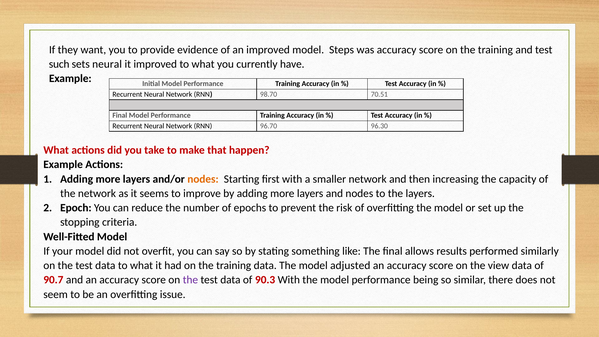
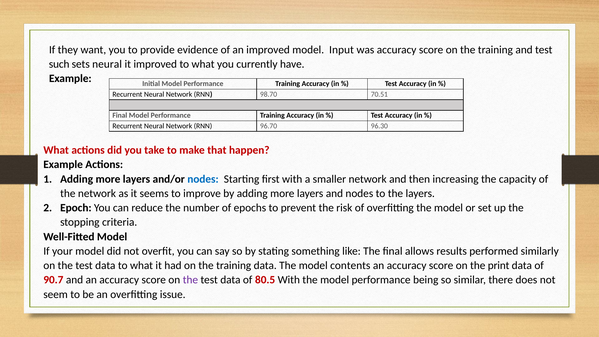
Steps: Steps -> Input (342, 50)
nodes colour: orange -> blue (203, 179)
adjusted: adjusted -> contents (350, 265)
view: view -> print (499, 265)
90.3: 90.3 -> 80.5 (265, 280)
